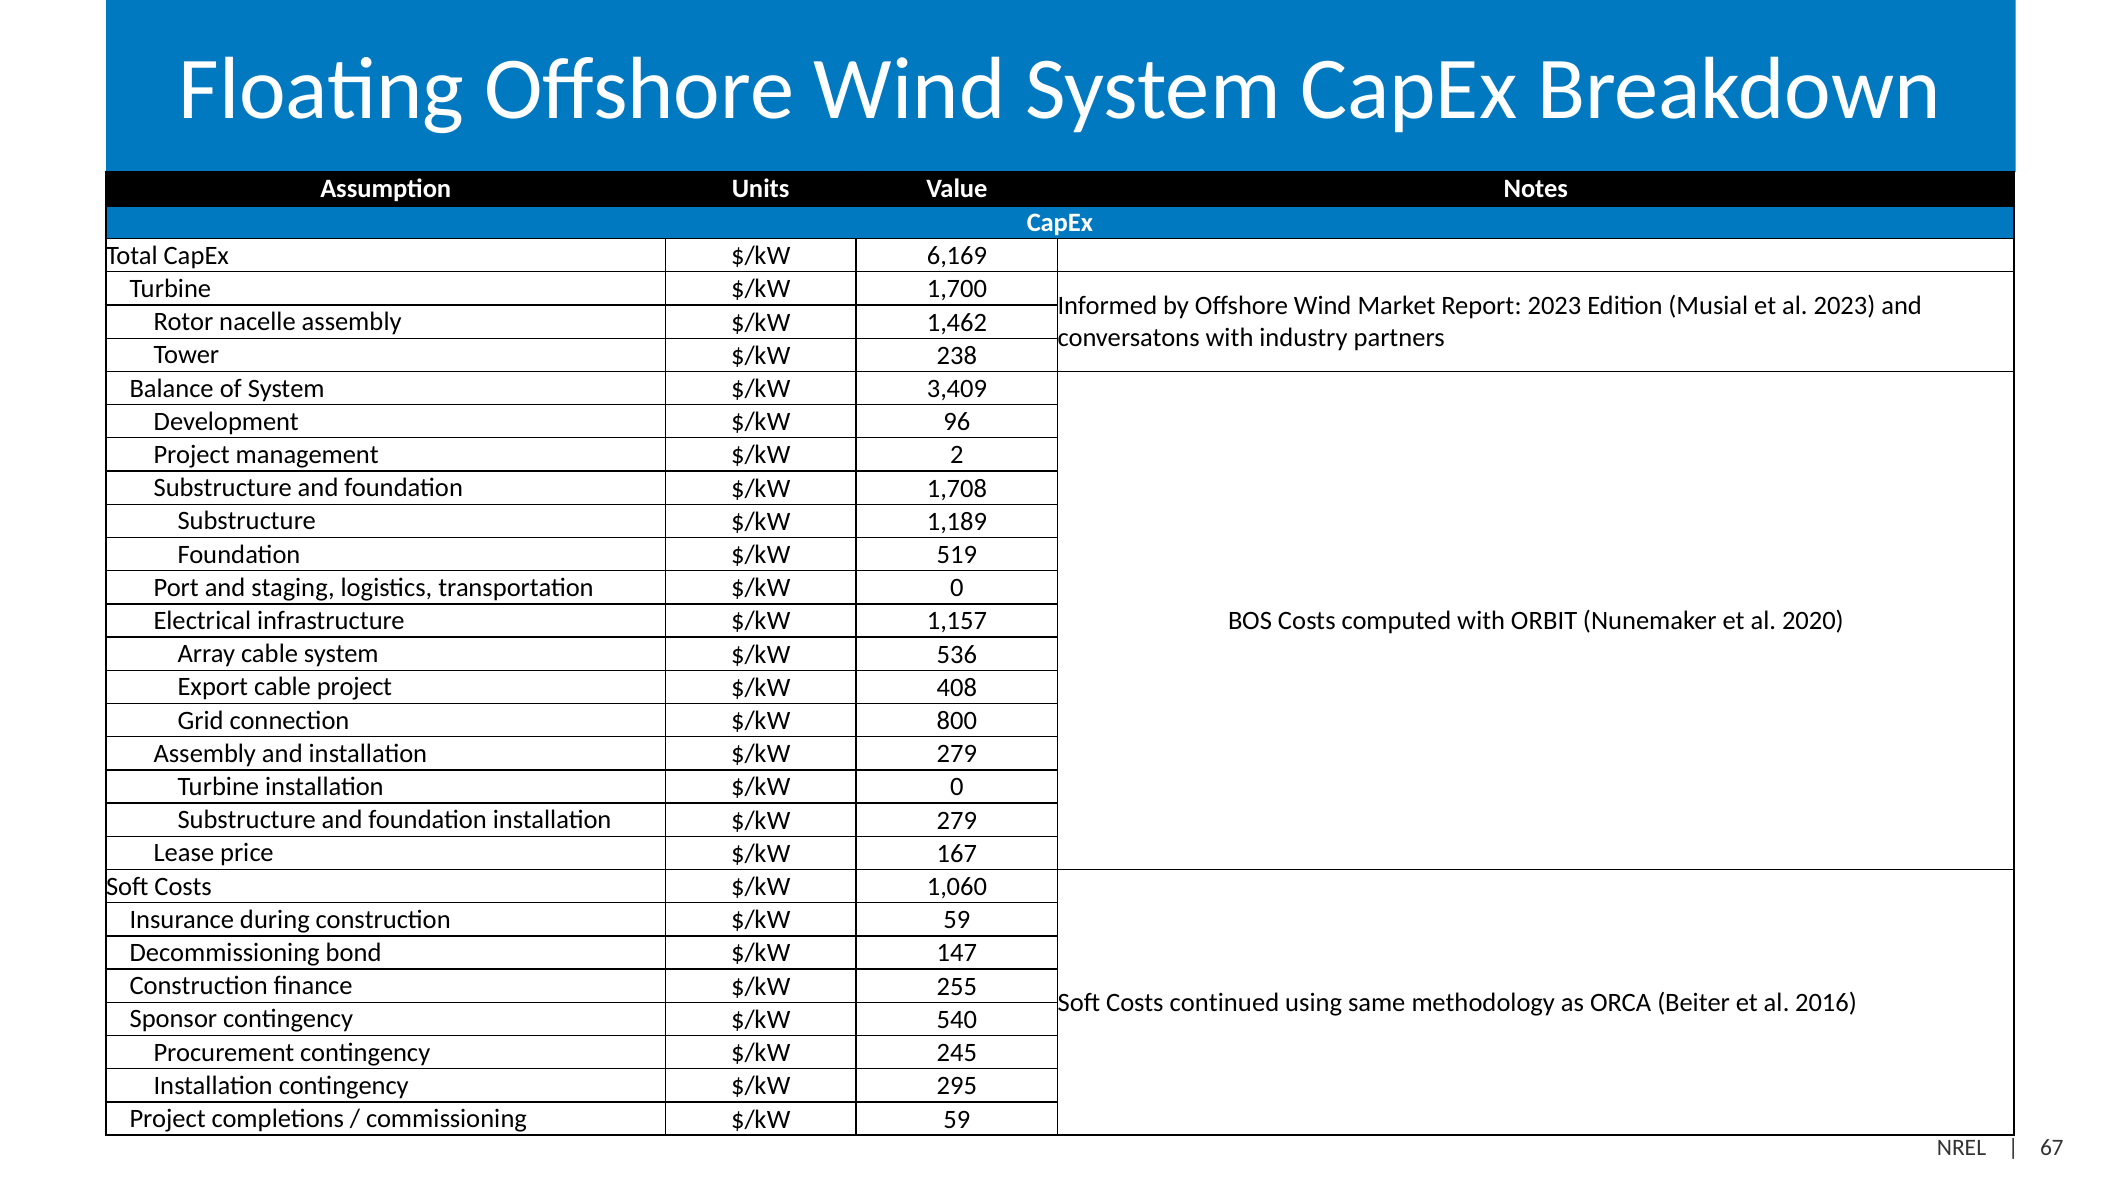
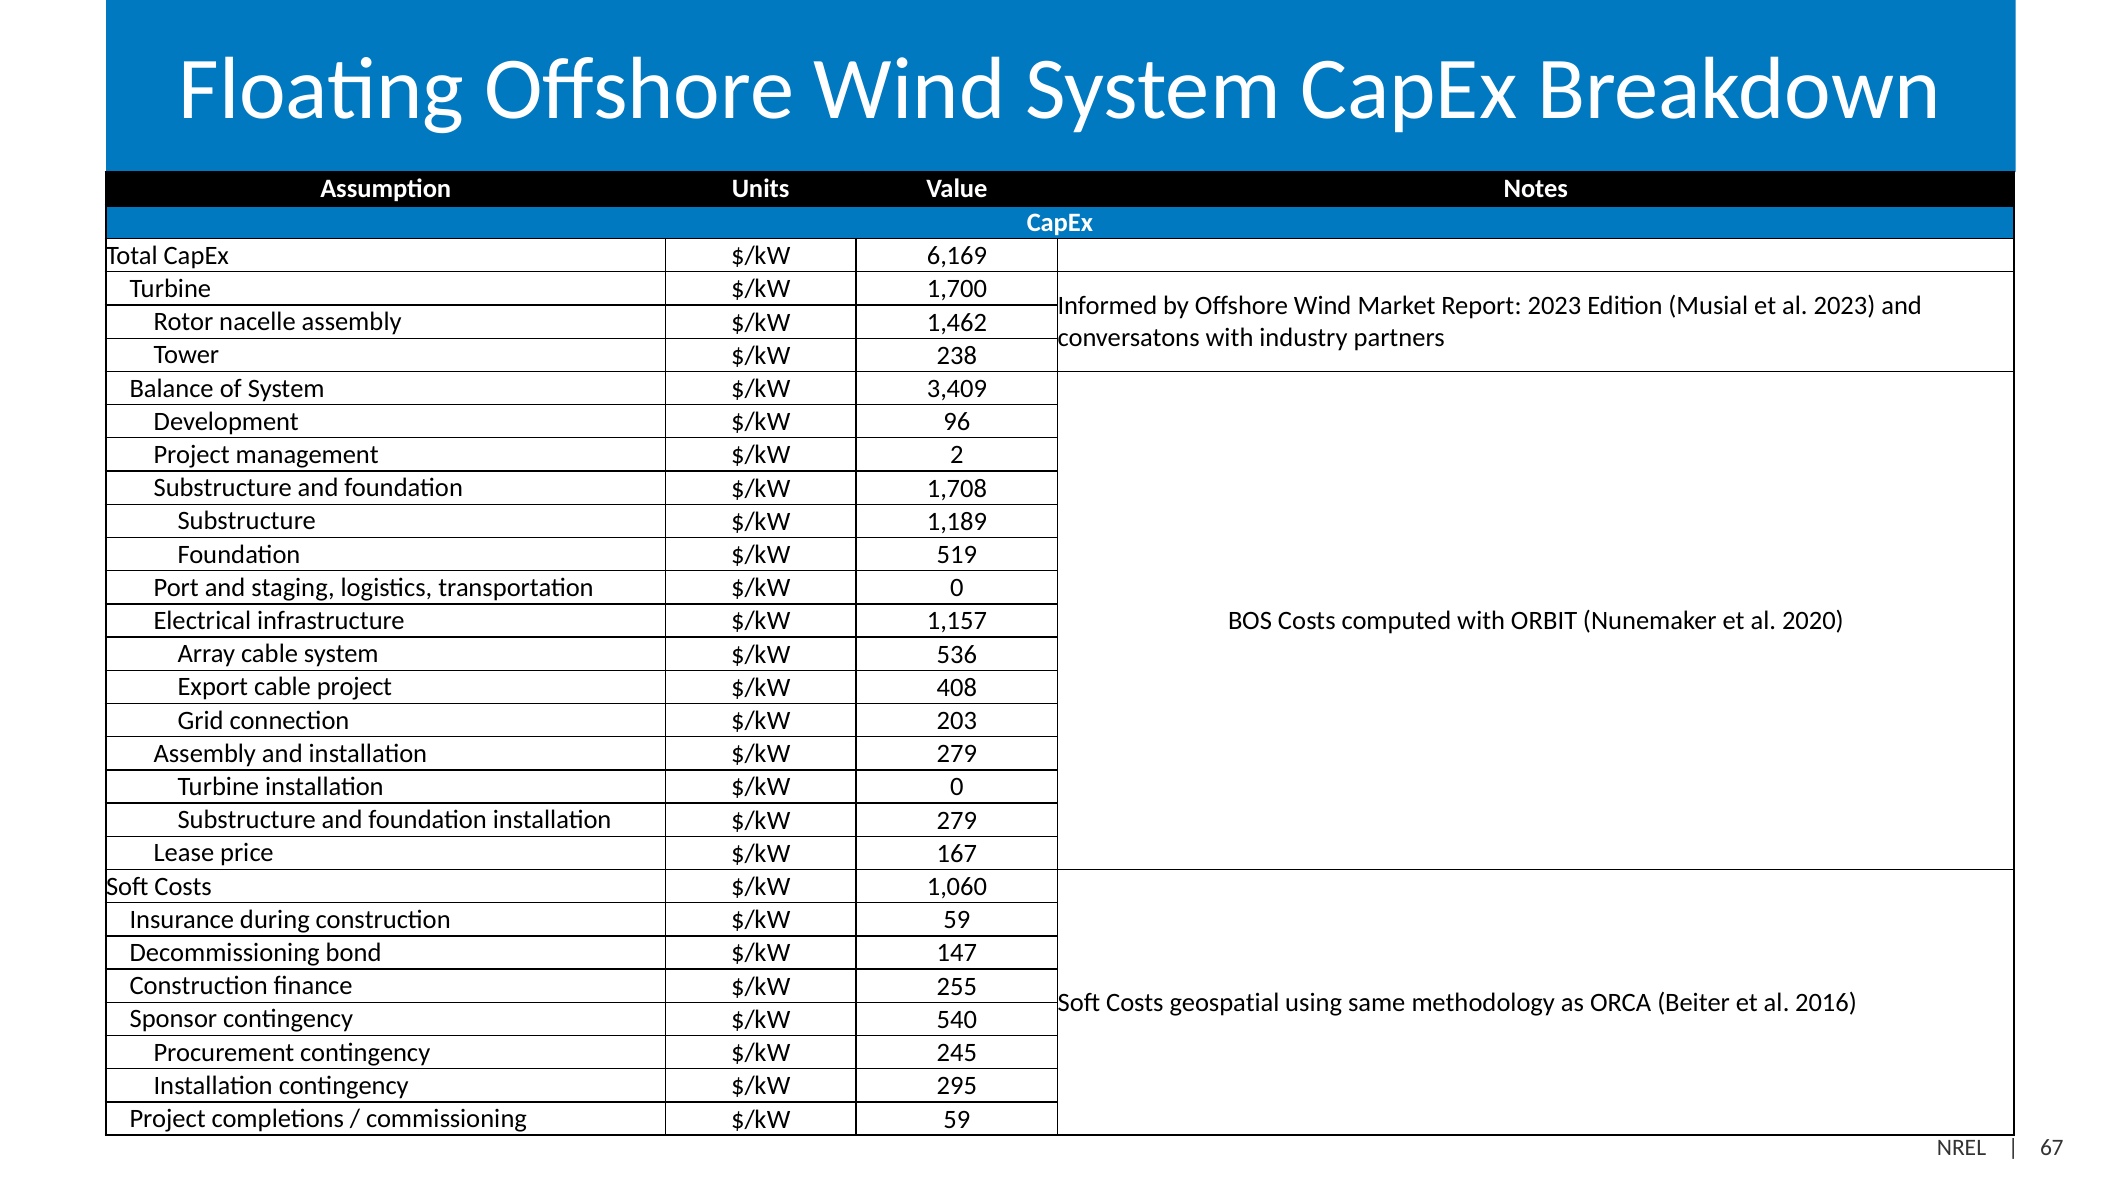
800: 800 -> 203 (957, 721)
continued: continued -> geospatial (1224, 1003)
